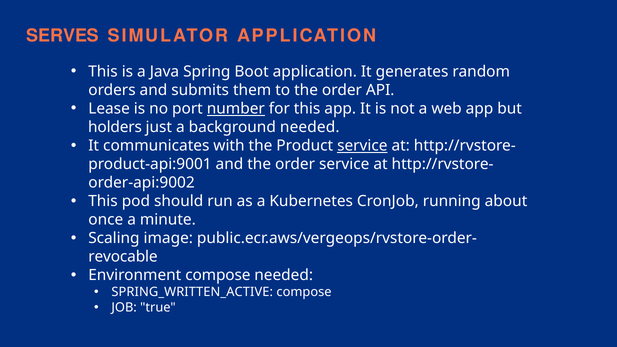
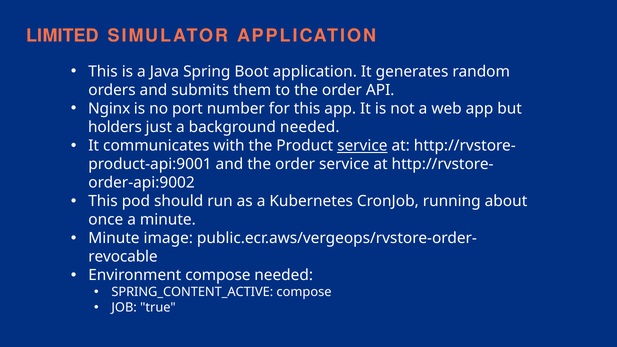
SERVES: SERVES -> LIMITED (63, 36)
Lease: Lease -> Nginx (109, 109)
number underline: present -> none (236, 109)
Scaling: Scaling -> Minute (114, 238)
SPRING_WRITTEN_ACTIVE: SPRING_WRITTEN_ACTIVE -> SPRING_CONTENT_ACTIVE (192, 292)
